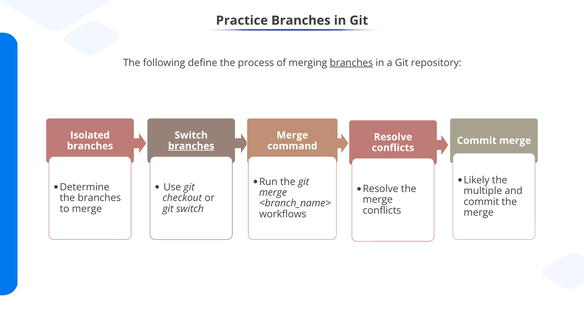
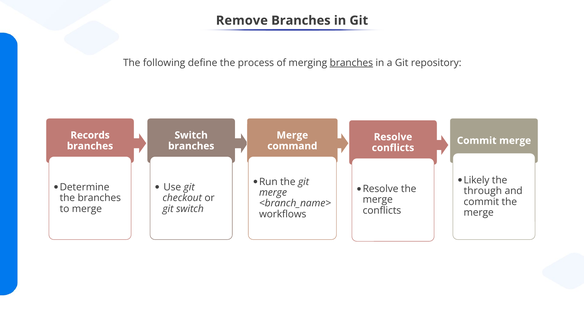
Practice: Practice -> Remove (242, 21)
Isolated: Isolated -> Records (90, 135)
branches underline: present -> none (191, 146)
multiple: multiple -> through (483, 191)
